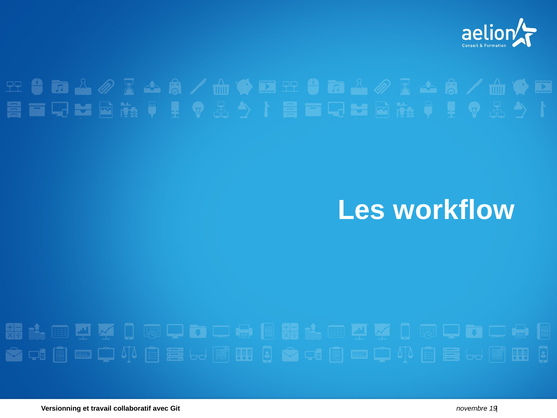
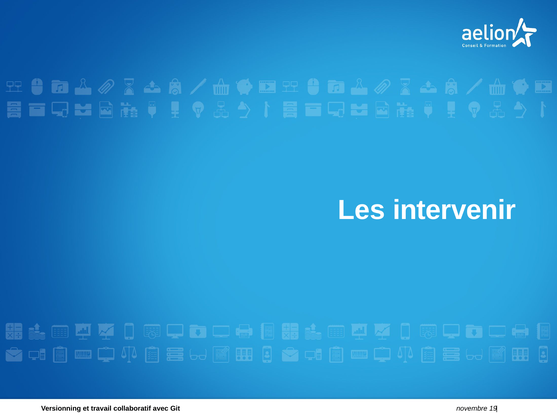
workflow: workflow -> intervenir (454, 210)
